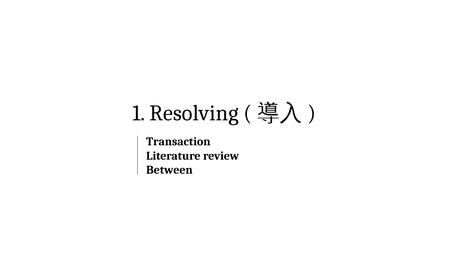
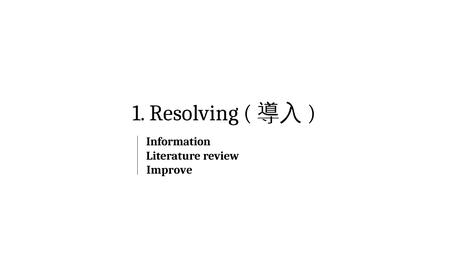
Transaction: Transaction -> Information (178, 141)
Between: Between -> Improve (169, 170)
